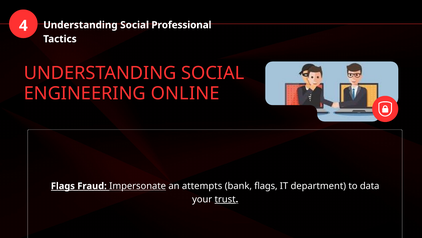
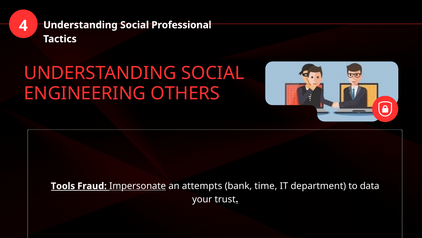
ONLINE: ONLINE -> OTHERS (185, 93)
Flags: Flags -> Tools (63, 186)
bank flags: flags -> time (266, 186)
trust underline: present -> none (225, 199)
